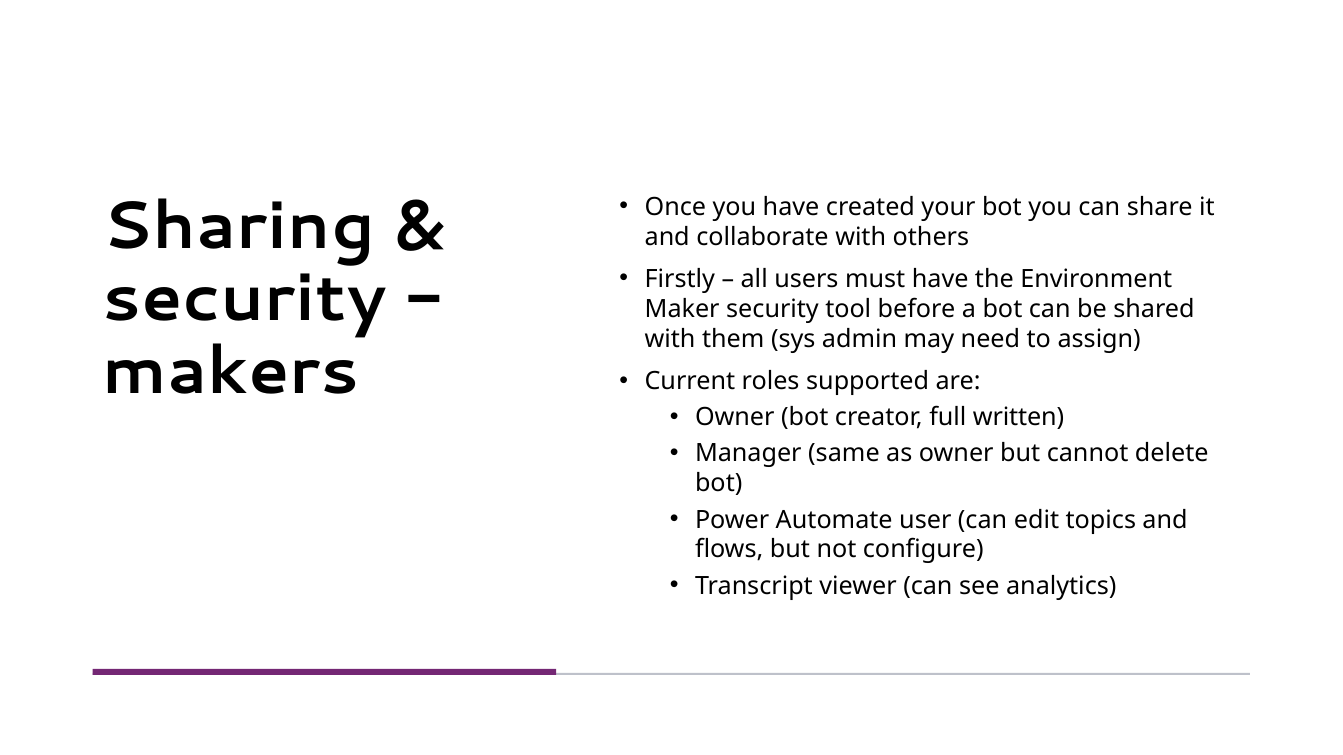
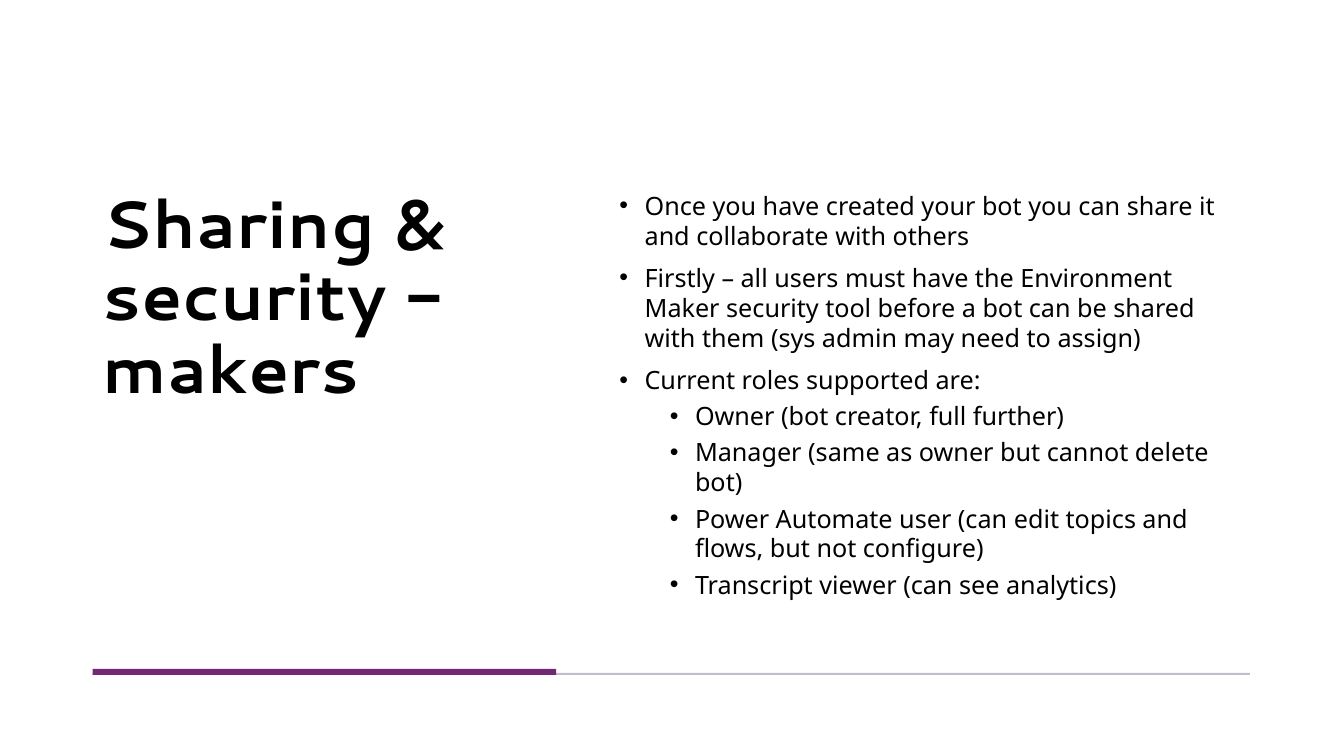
written: written -> further (1018, 418)
